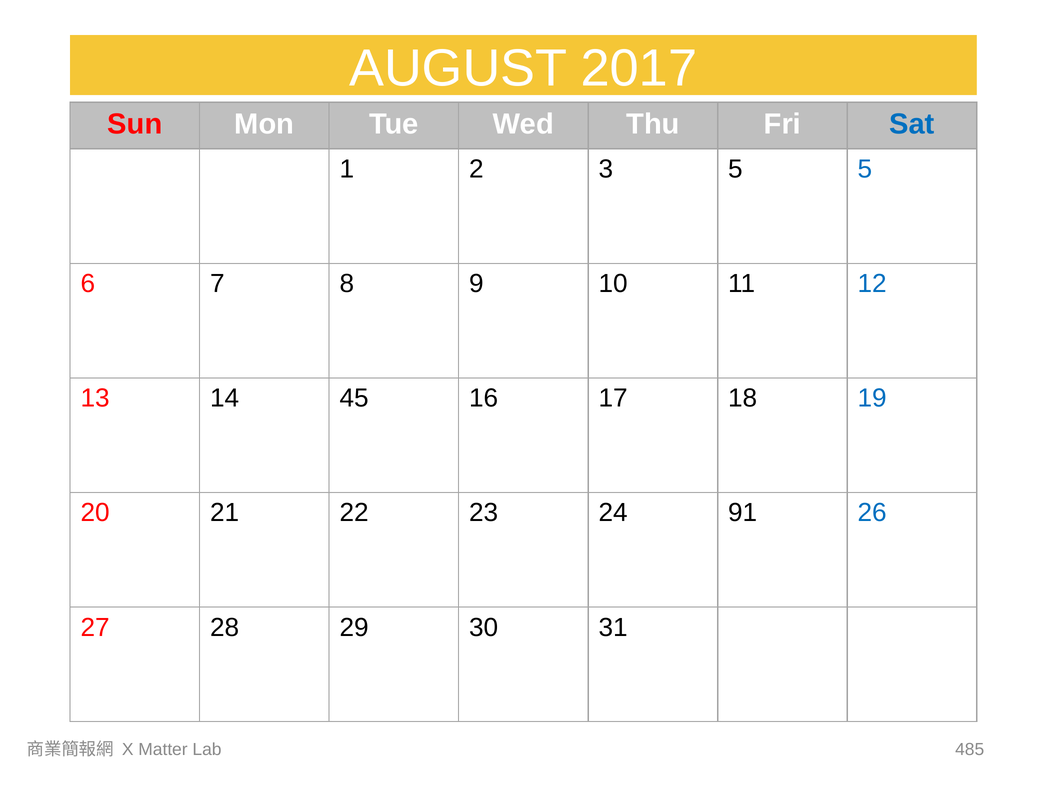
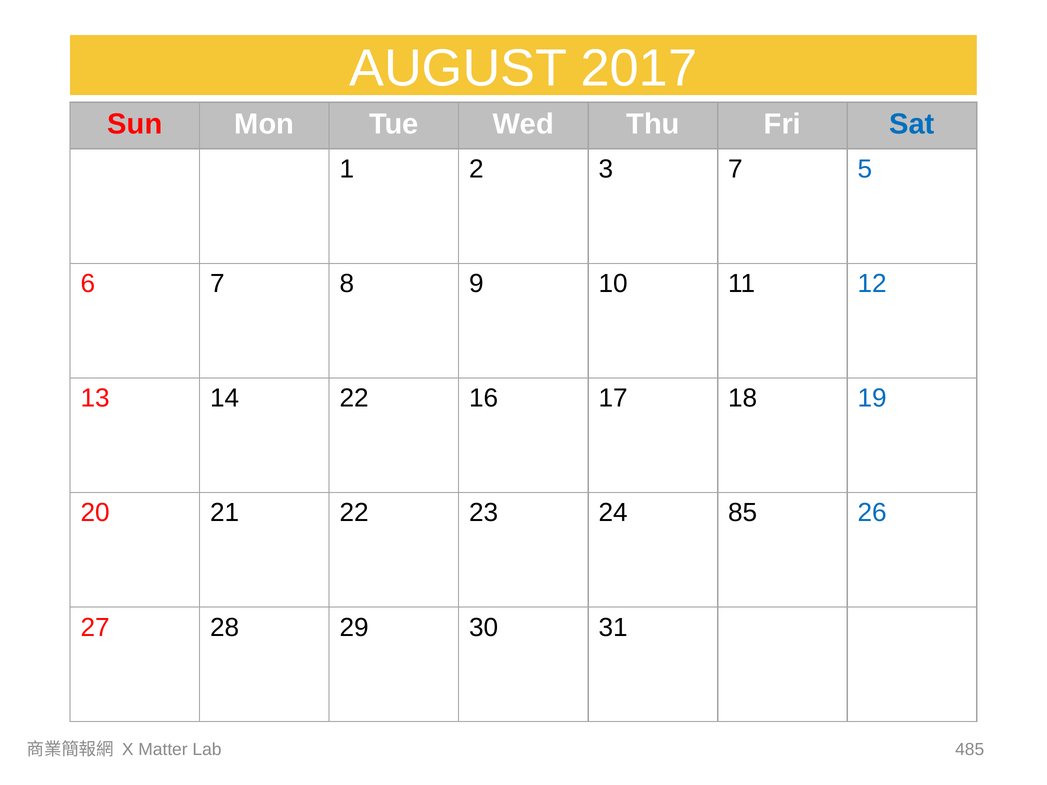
3 5: 5 -> 7 (735, 169)
14 45: 45 -> 22 (354, 398)
91: 91 -> 85 (743, 513)
